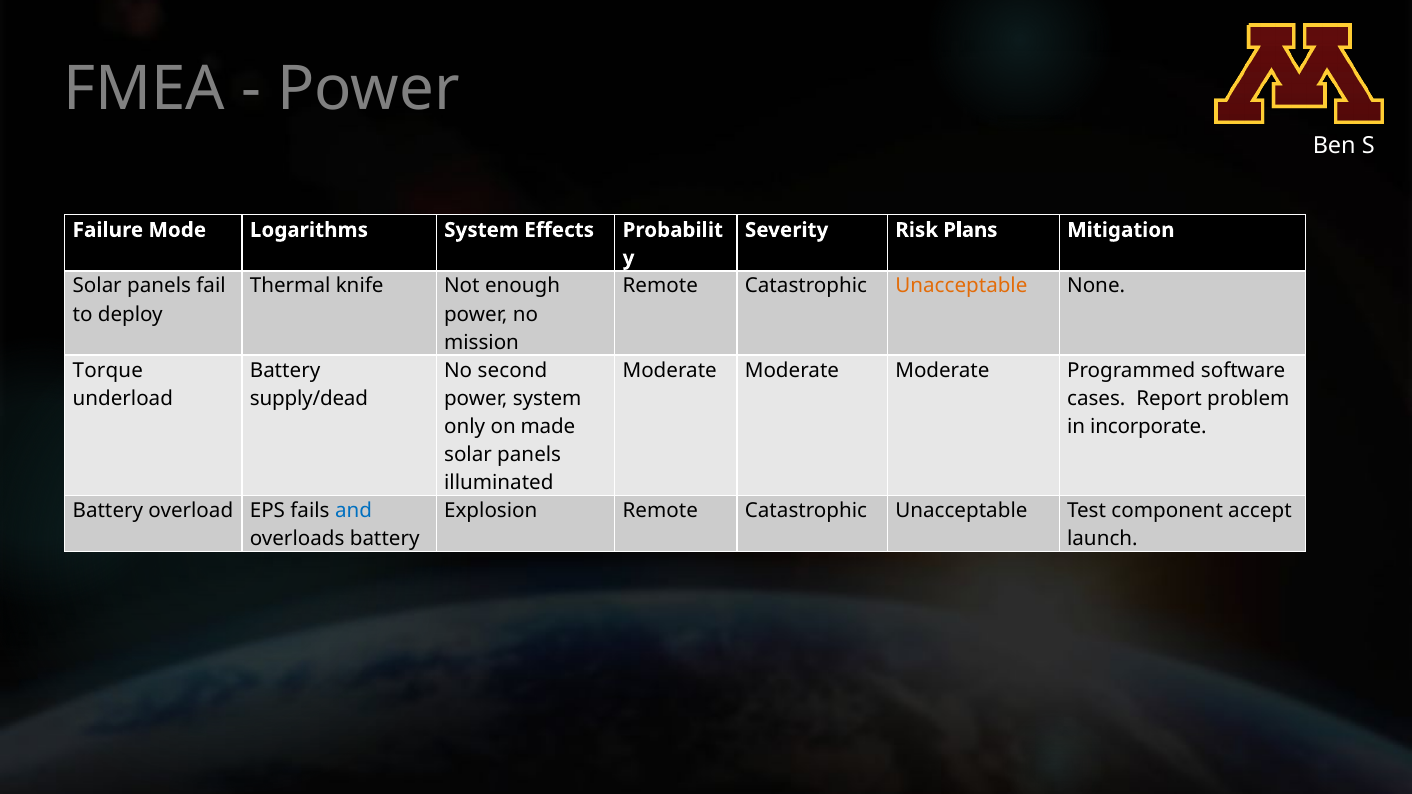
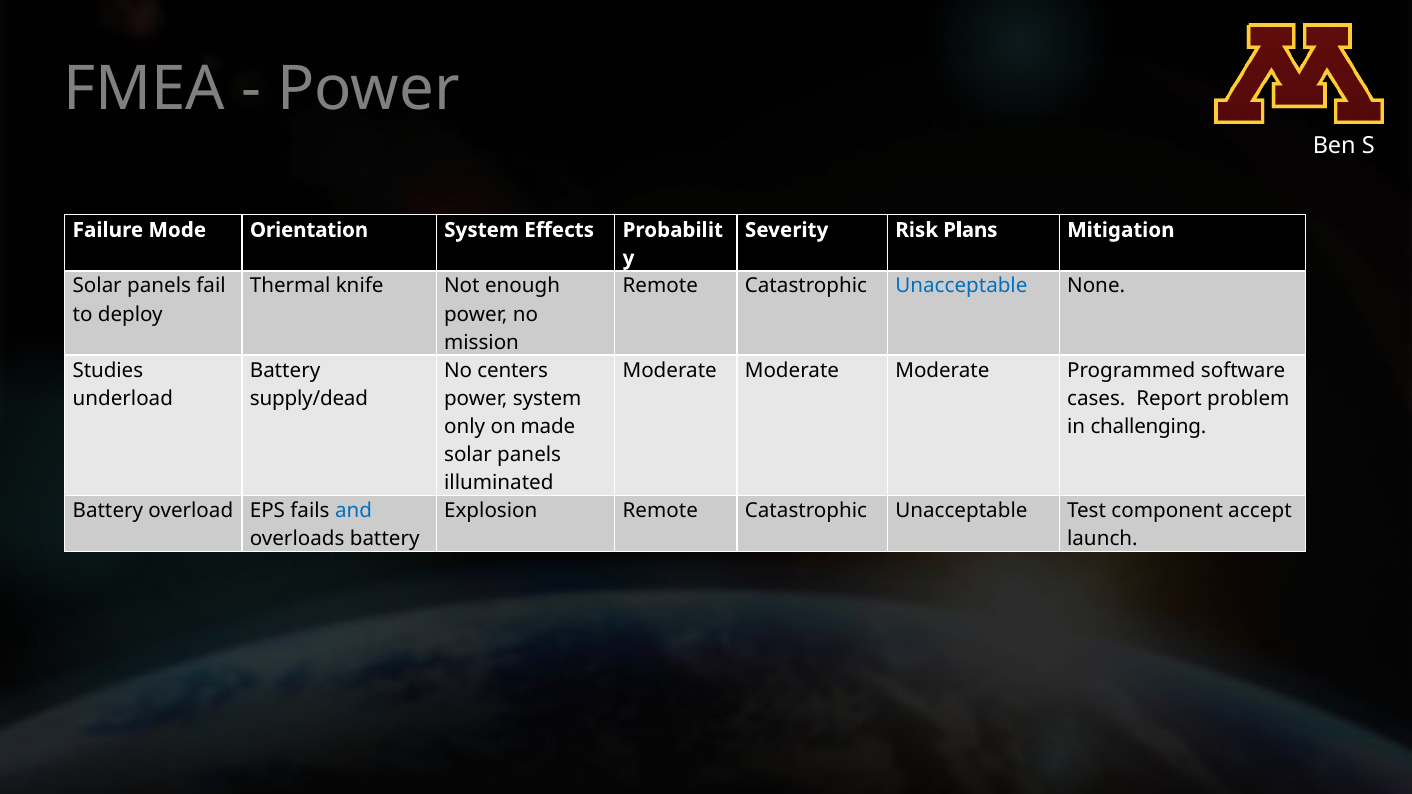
Logarithms: Logarithms -> Orientation (309, 230)
Unacceptable colour: orange -> blue (961, 286)
Torque: Torque -> Studies (108, 370)
second: second -> centers (513, 370)
incorporate: incorporate -> challenging (1148, 427)
